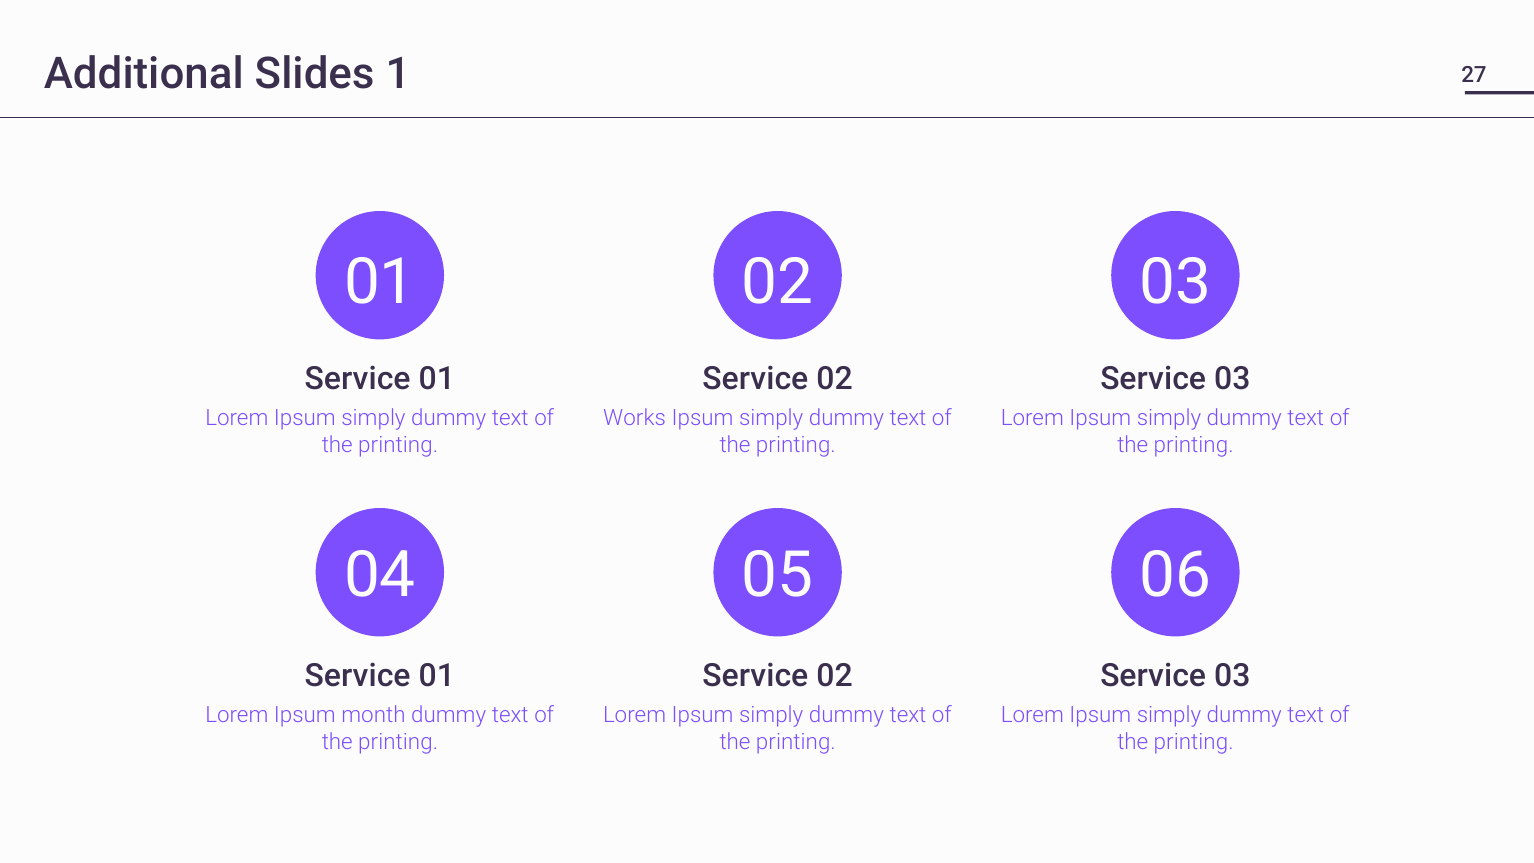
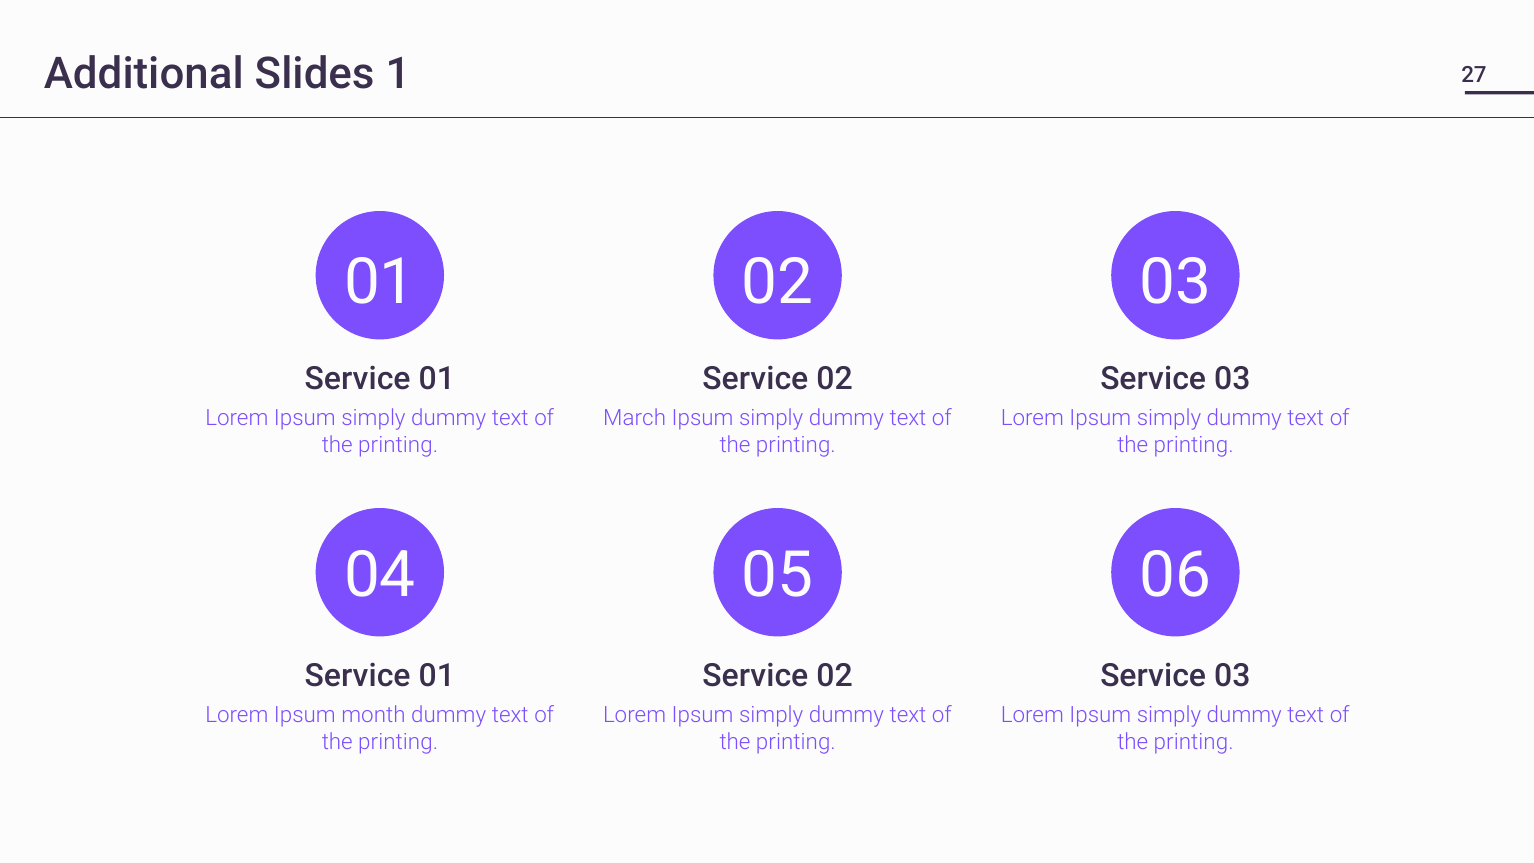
Works: Works -> March (635, 418)
